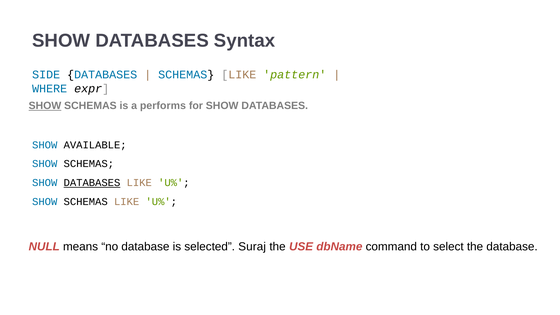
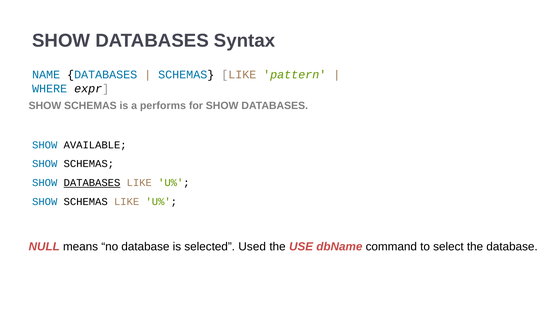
SIDE: SIDE -> NAME (46, 75)
SHOW underline: present -> none (45, 106)
Suraj: Suraj -> Used (252, 246)
